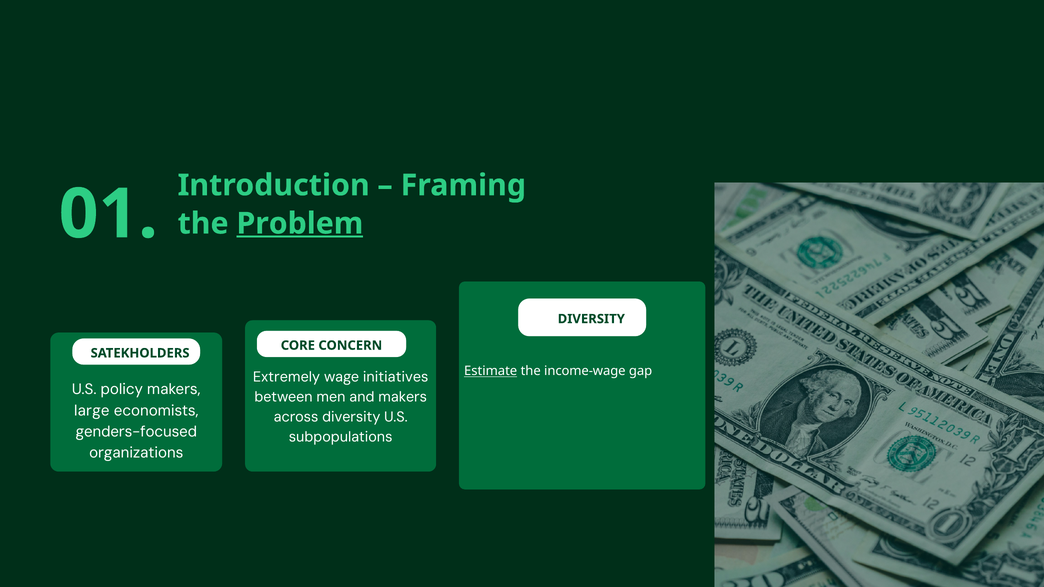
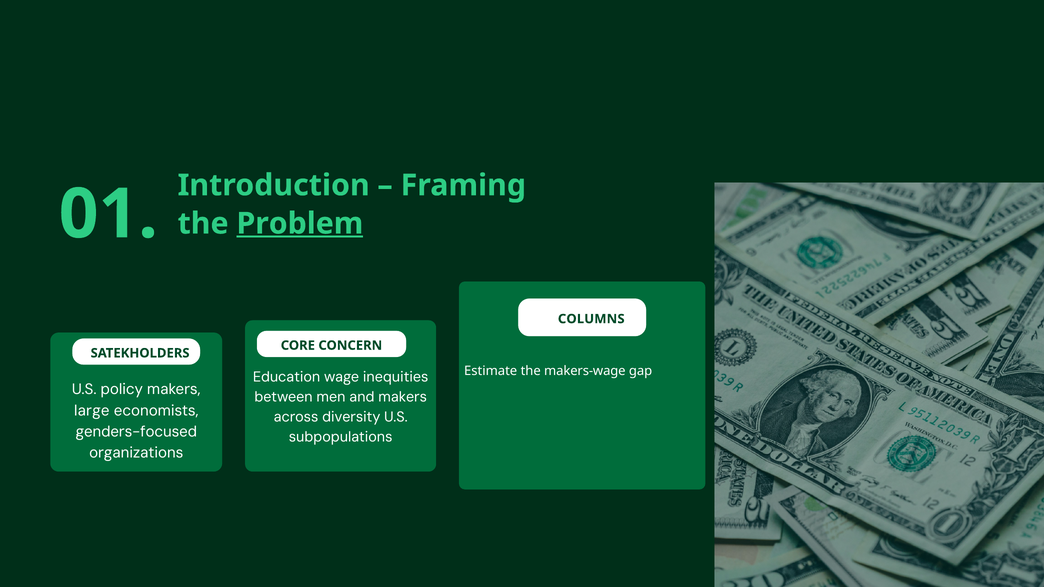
DIVERSITY: DIVERSITY -> COLUMNS (591, 319)
Estimate underline: present -> none (491, 371)
income-wage: income-wage -> makers-wage (585, 371)
Extremely: Extremely -> Education (287, 377)
initiatives: initiatives -> inequities (396, 377)
